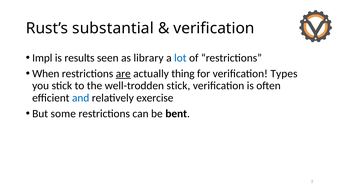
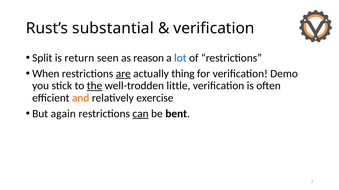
Impl: Impl -> Split (42, 58)
results: results -> return (79, 58)
library: library -> reason (149, 58)
Types: Types -> Demo (284, 74)
the underline: none -> present (95, 86)
well-trodden stick: stick -> little (178, 86)
and colour: blue -> orange (81, 98)
some: some -> again (63, 114)
can underline: none -> present (141, 114)
